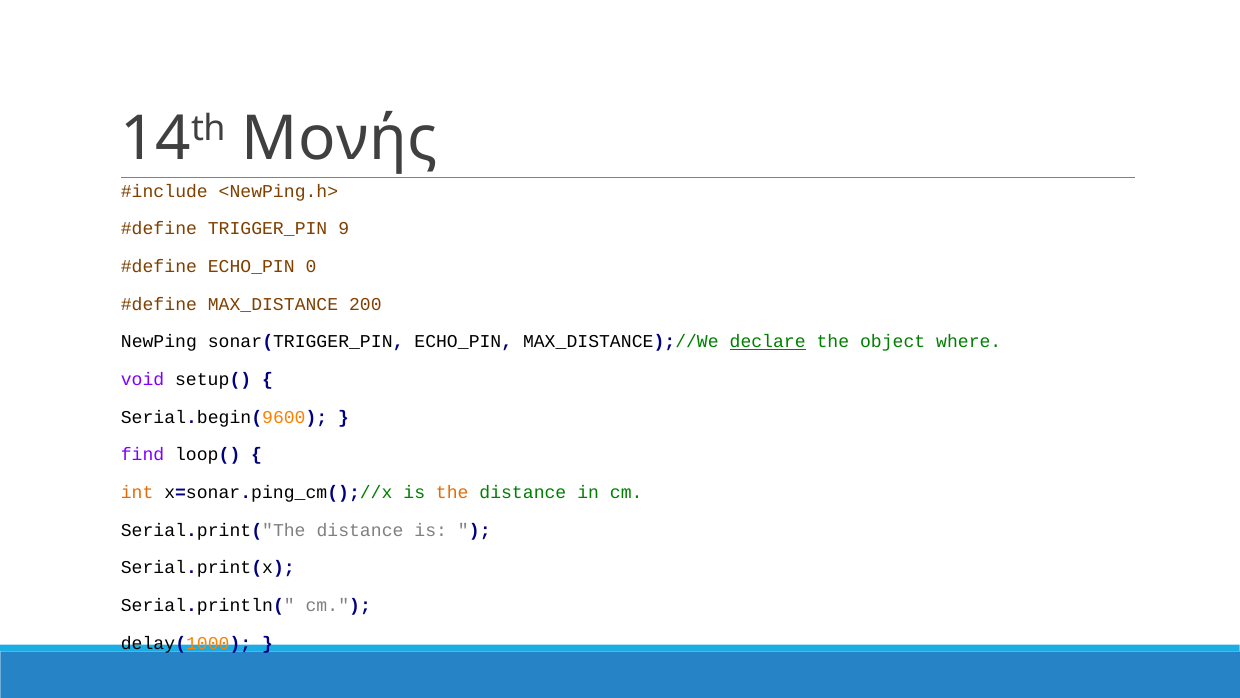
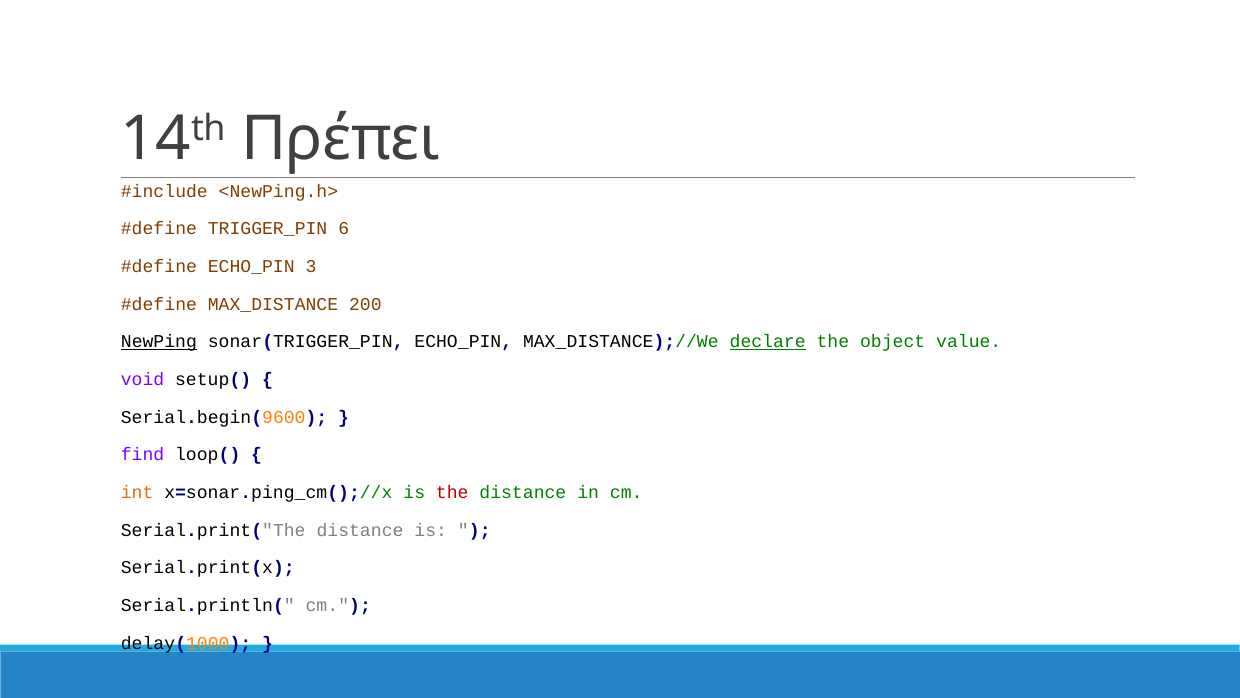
Μονής: Μονής -> Πρέπει (341, 139)
9: 9 -> 6 (344, 229)
0: 0 -> 3 (311, 266)
NewPing underline: none -> present (159, 342)
where: where -> value (969, 342)
the colour: orange -> red (452, 492)
